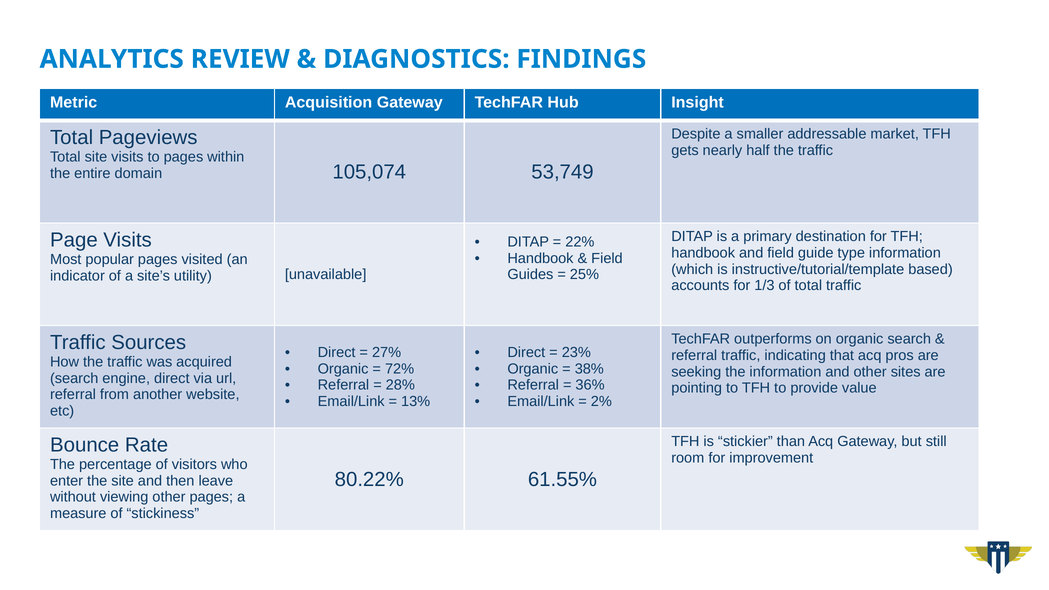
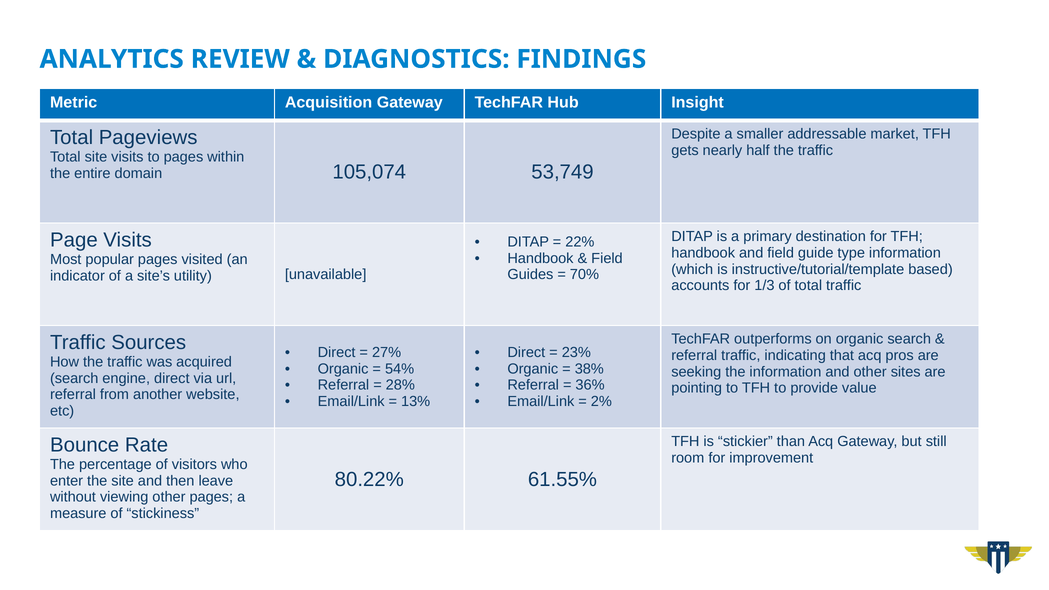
25%: 25% -> 70% (584, 275)
72%: 72% -> 54% (400, 369)
